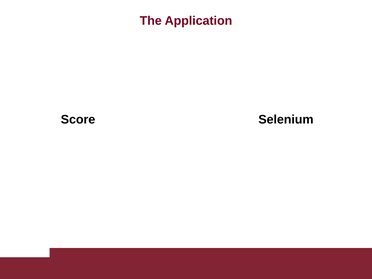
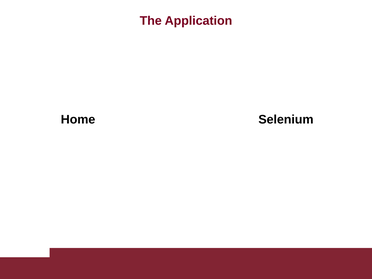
Score: Score -> Home (78, 119)
